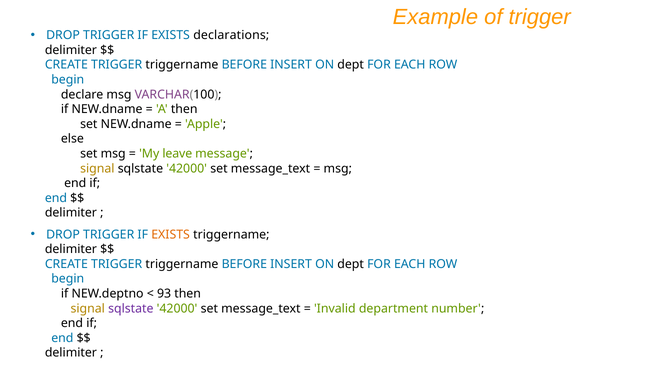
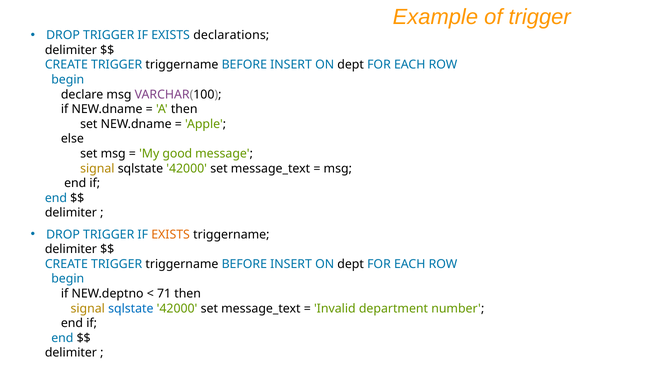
leave: leave -> good (177, 154)
93: 93 -> 71 (164, 294)
sqlstate colour: purple -> blue (131, 309)
